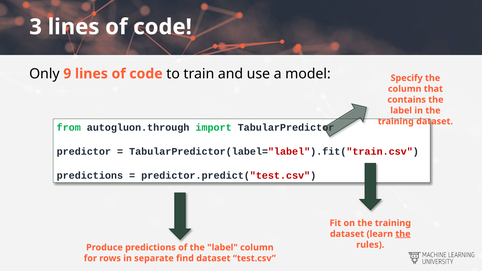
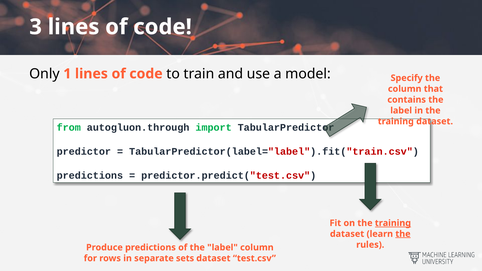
9: 9 -> 1 (67, 74)
training underline: none -> present (393, 223)
find: find -> sets (185, 258)
